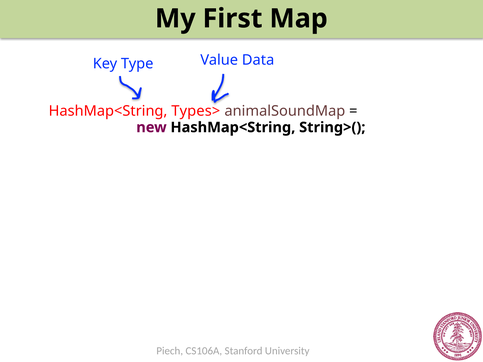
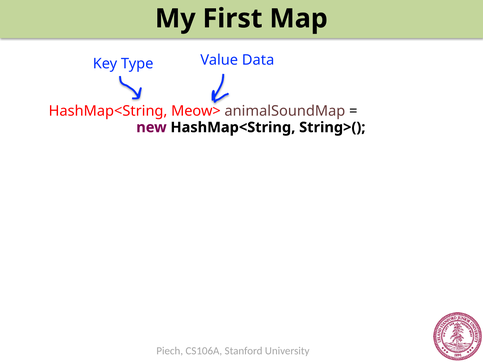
Types>: Types> -> Meow> (196, 111)
